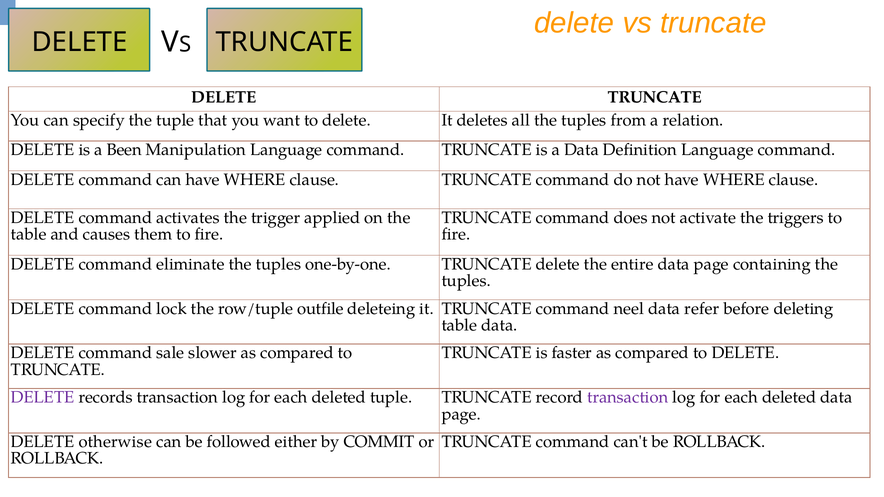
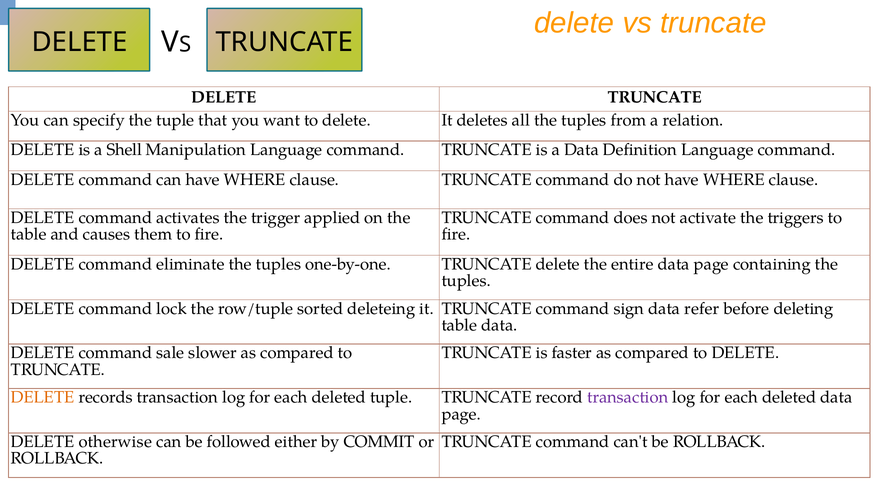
Been: Been -> Shell (124, 150)
outfile: outfile -> sorted (320, 309)
neel: neel -> sign (629, 309)
DELETE colour: purple -> orange (43, 398)
